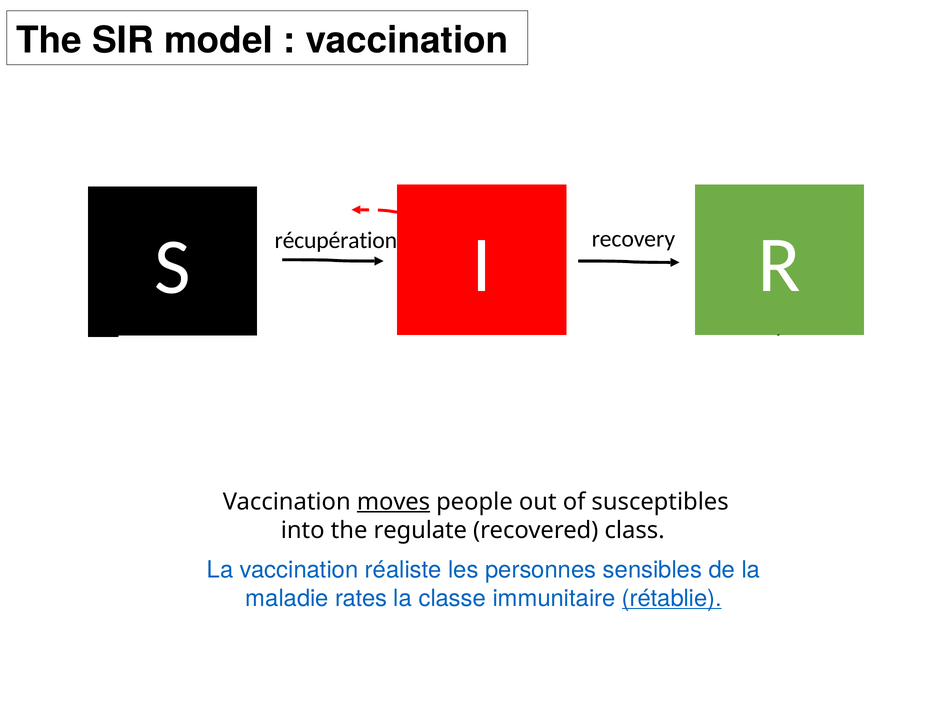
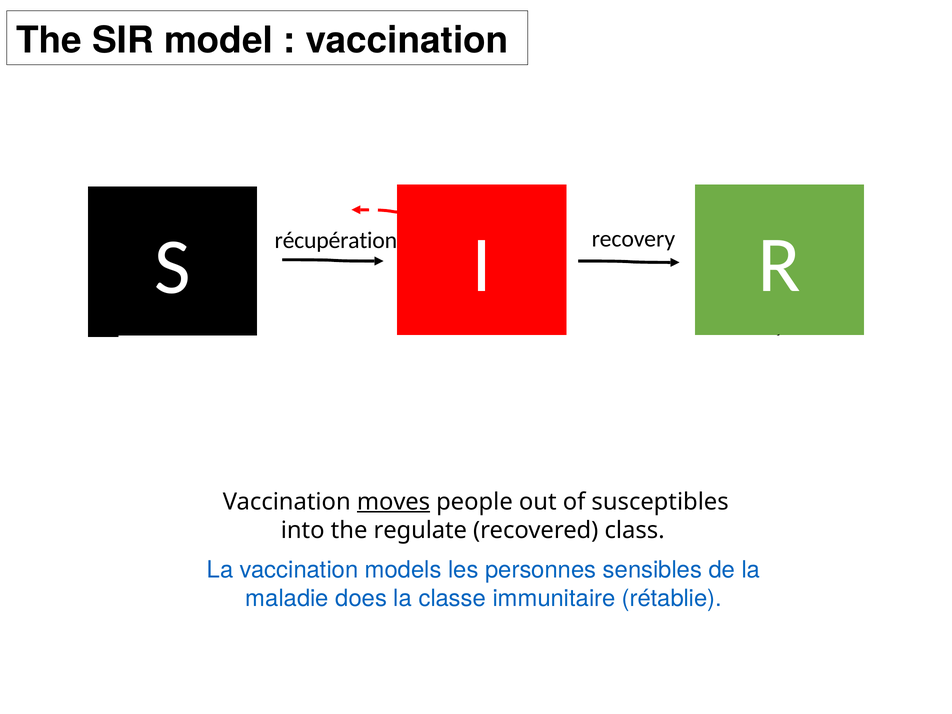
réaliste: réaliste -> models (403, 570)
rates: rates -> does (361, 598)
rétablie underline: present -> none (672, 598)
